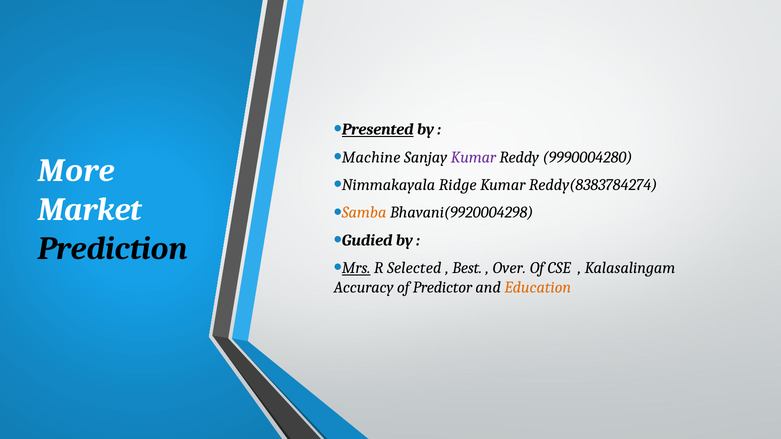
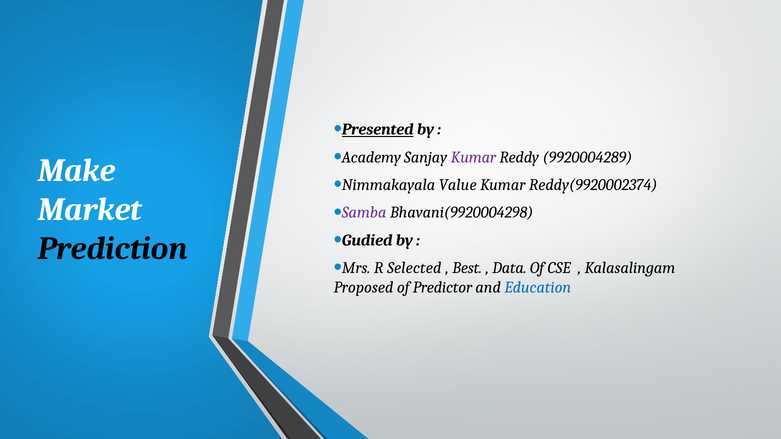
Machine: Machine -> Academy (371, 157)
9990004280: 9990004280 -> 9920004289 (588, 157)
More: More -> Make (77, 171)
Ridge: Ridge -> Value (458, 185)
Reddy(8383784274: Reddy(8383784274 -> Reddy(9920002374 (593, 185)
Samba colour: orange -> purple (364, 213)
Mrs underline: present -> none (356, 268)
Over: Over -> Data (509, 268)
Accuracy: Accuracy -> Proposed (364, 288)
Education colour: orange -> blue (538, 288)
